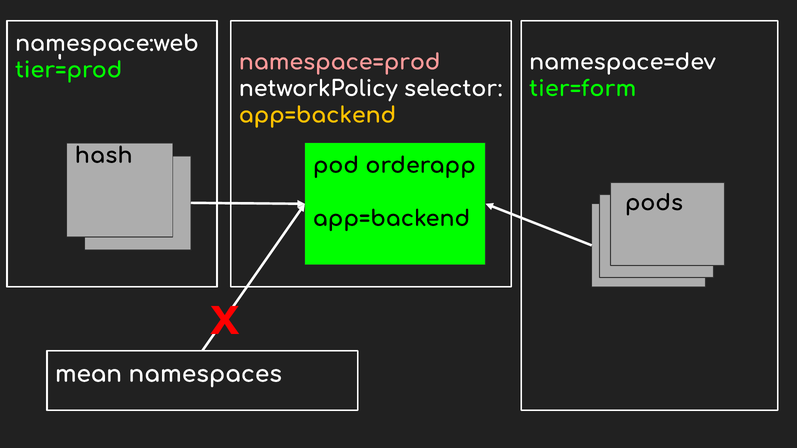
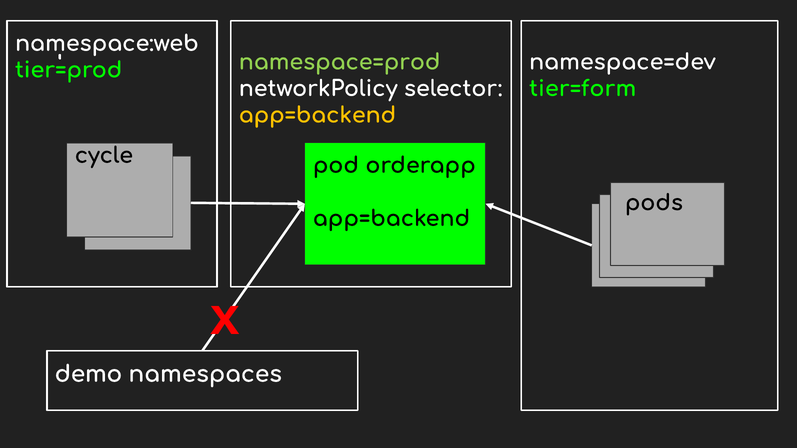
namespace=prod colour: pink -> light green (340, 62)
hash: hash -> cycle (104, 156)
mean: mean -> demo (88, 374)
